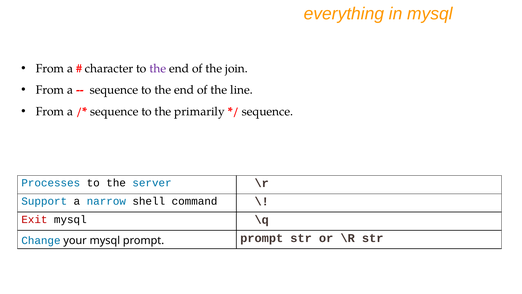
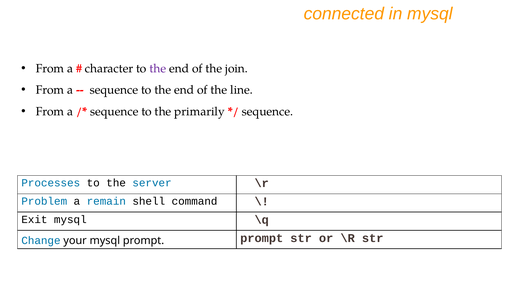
everything: everything -> connected (344, 14)
Support: Support -> Problem (44, 201)
narrow: narrow -> remain (106, 201)
Exit colour: red -> black (34, 219)
